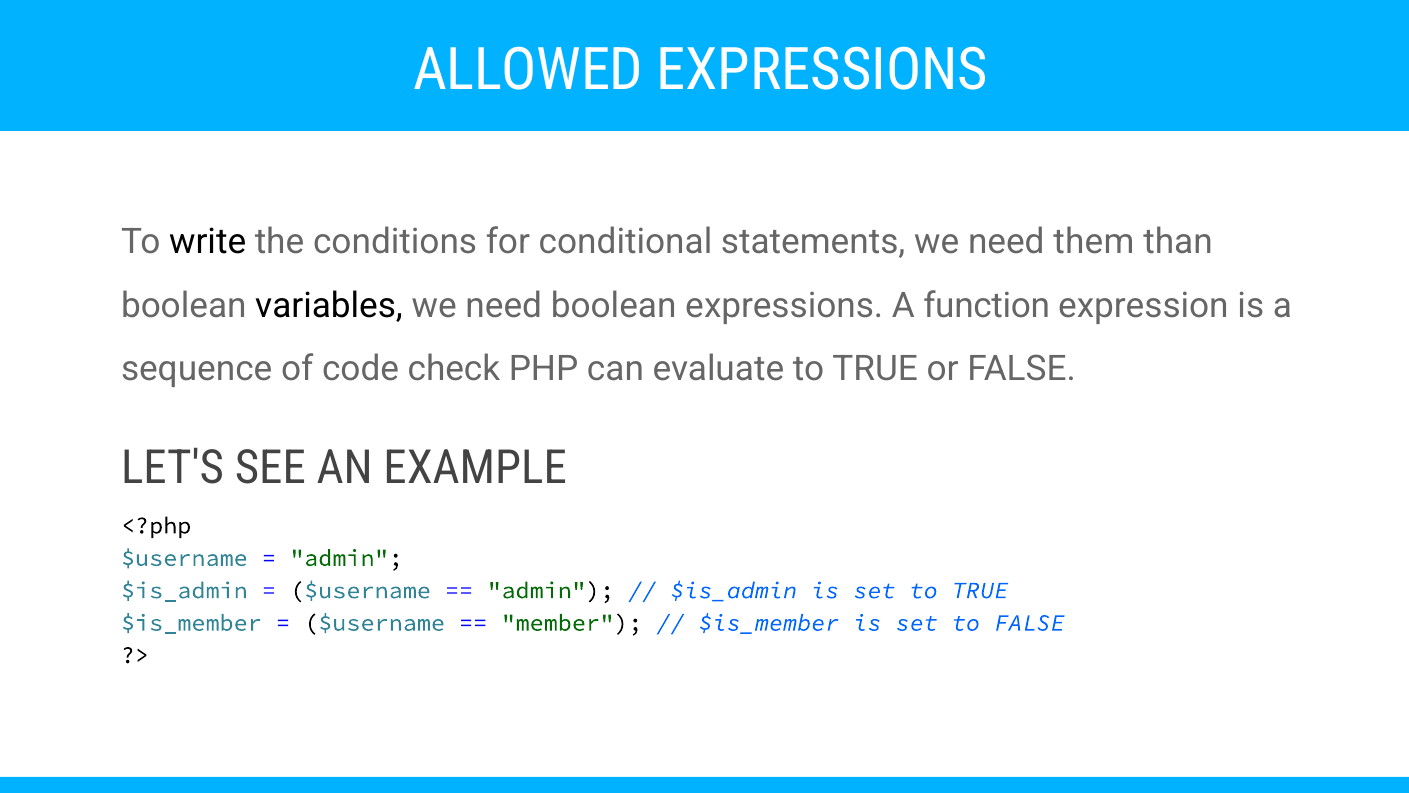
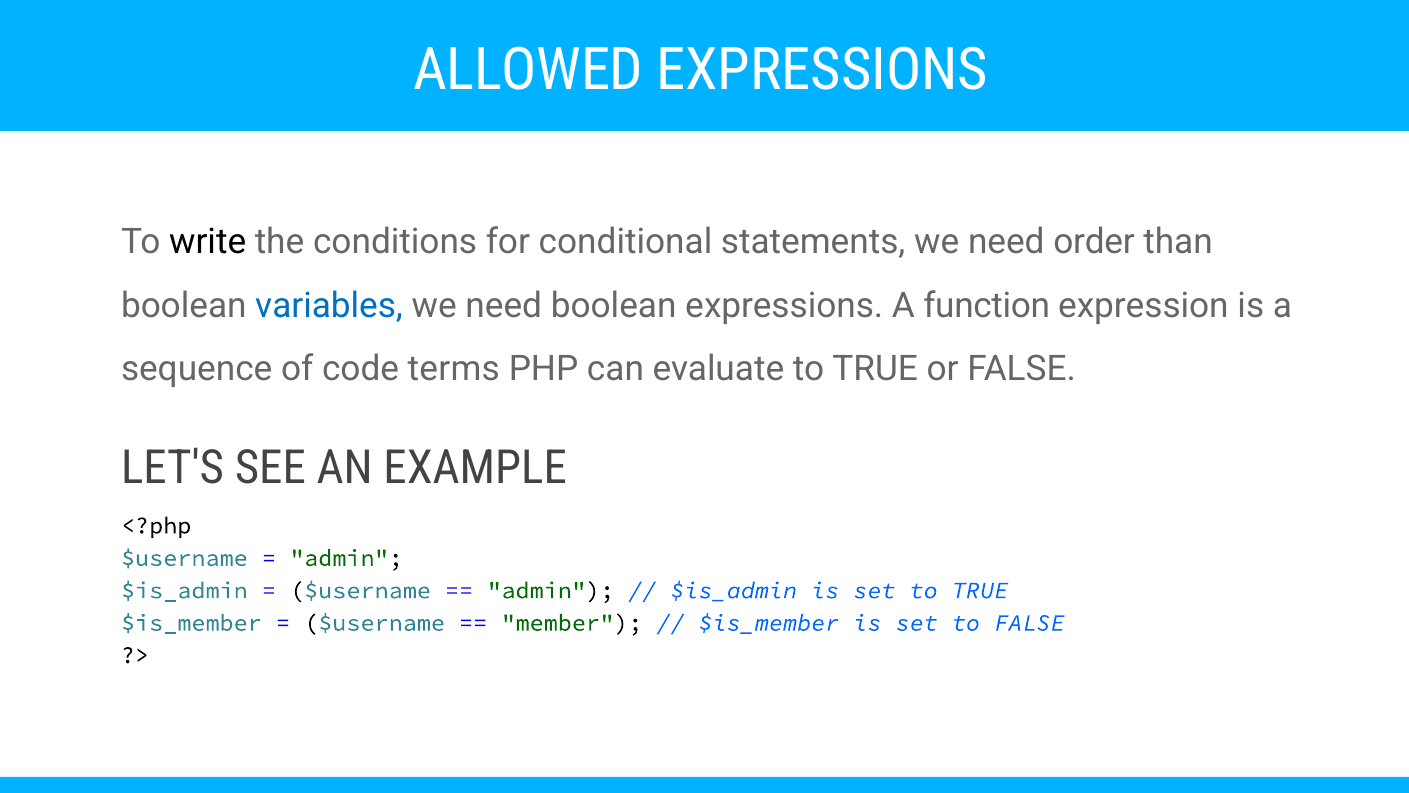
them: them -> order (1094, 242)
variables colour: black -> blue (329, 305)
check: check -> terms (454, 369)
